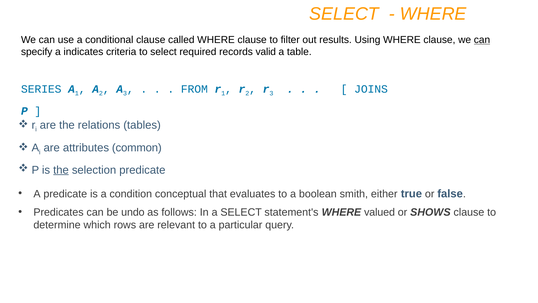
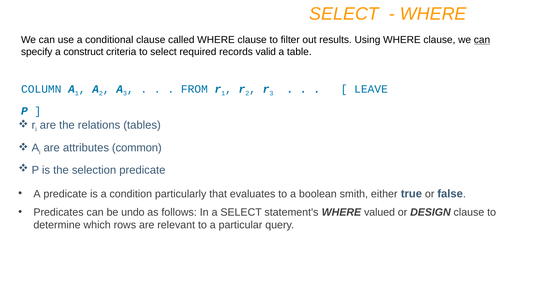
indicates: indicates -> construct (83, 52)
SERIES: SERIES -> COLUMN (41, 89)
JOINS: JOINS -> LEAVE (371, 89)
the underline: present -> none (61, 170)
conceptual: conceptual -> particularly (181, 194)
SHOWS: SHOWS -> DESIGN (430, 212)
